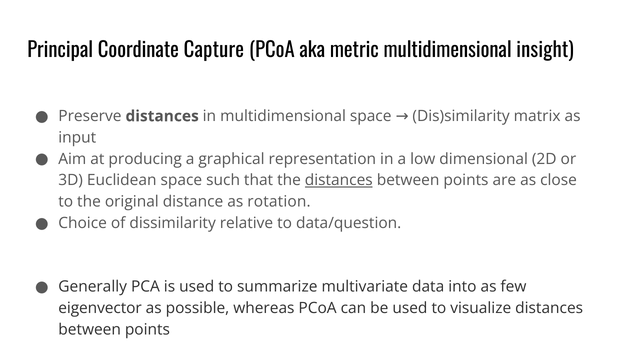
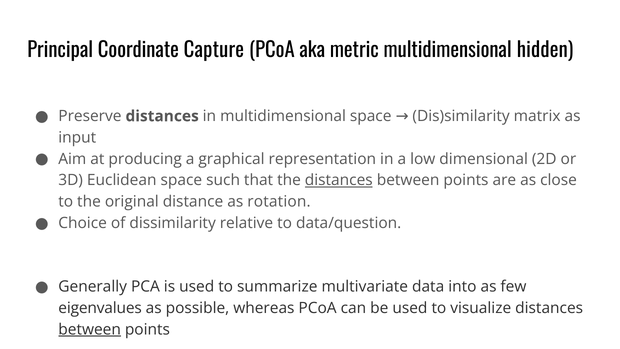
insight: insight -> hidden (545, 50)
eigenvector: eigenvector -> eigenvalues (100, 308)
between underline: none -> present (90, 329)
